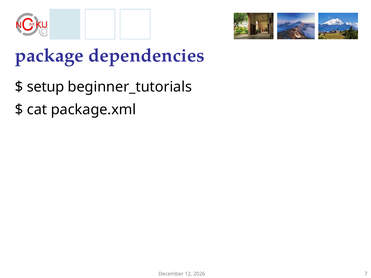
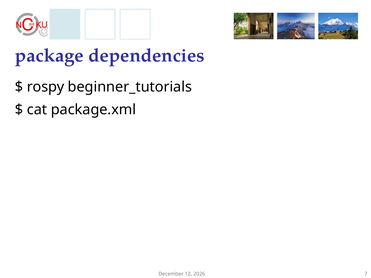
setup: setup -> rospy (46, 87)
